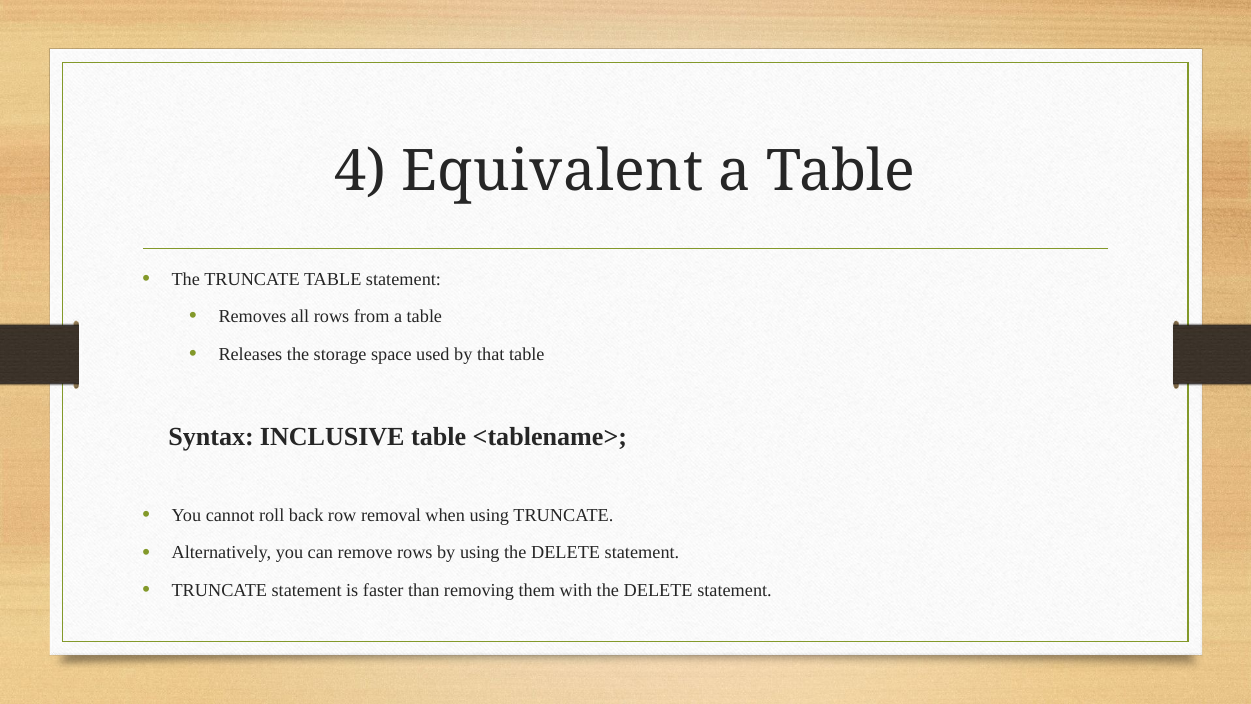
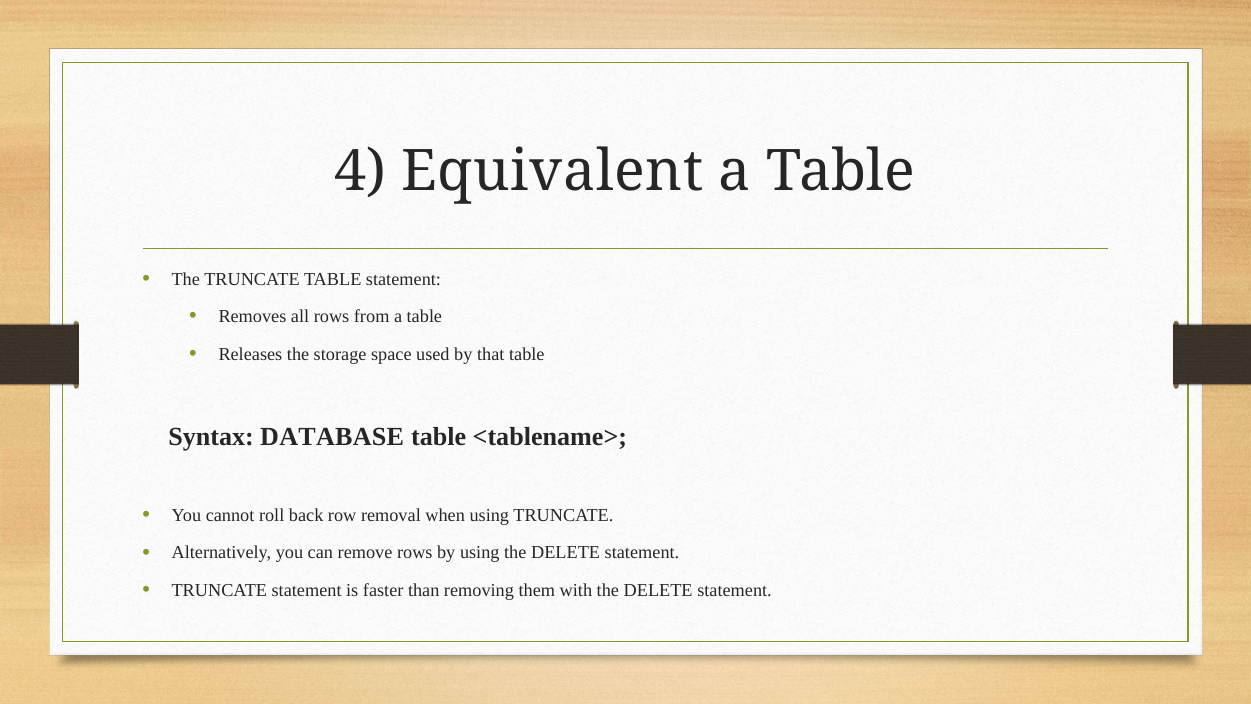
INCLUSIVE: INCLUSIVE -> DATABASE (332, 437)
